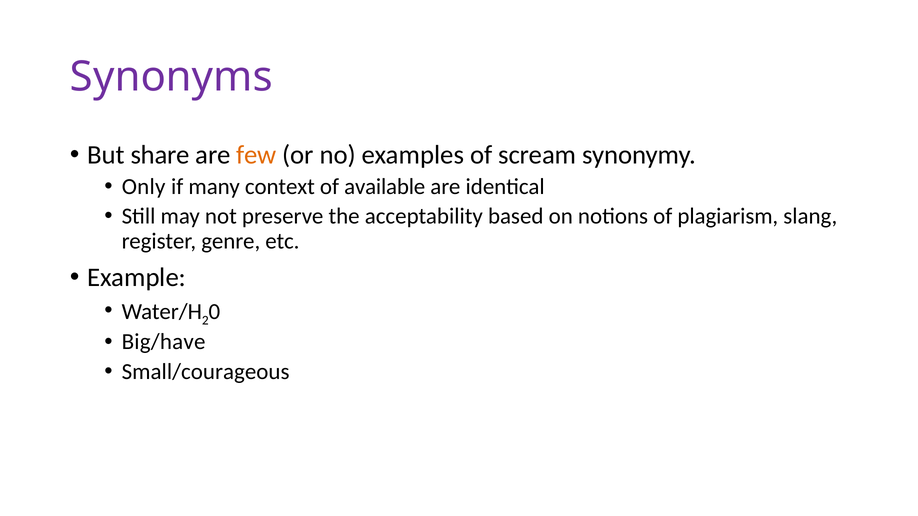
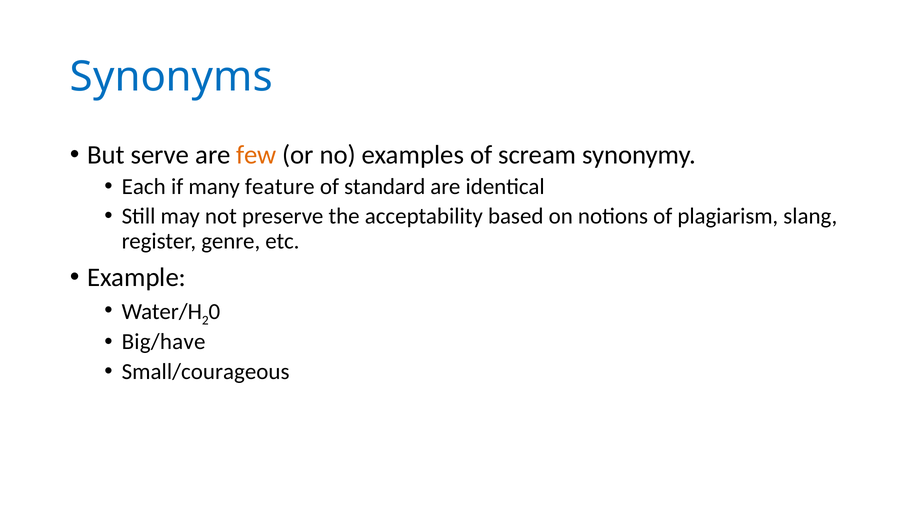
Synonyms colour: purple -> blue (171, 77)
share: share -> serve (160, 155)
Only: Only -> Each (144, 187)
context: context -> feature (280, 187)
available: available -> standard (385, 187)
